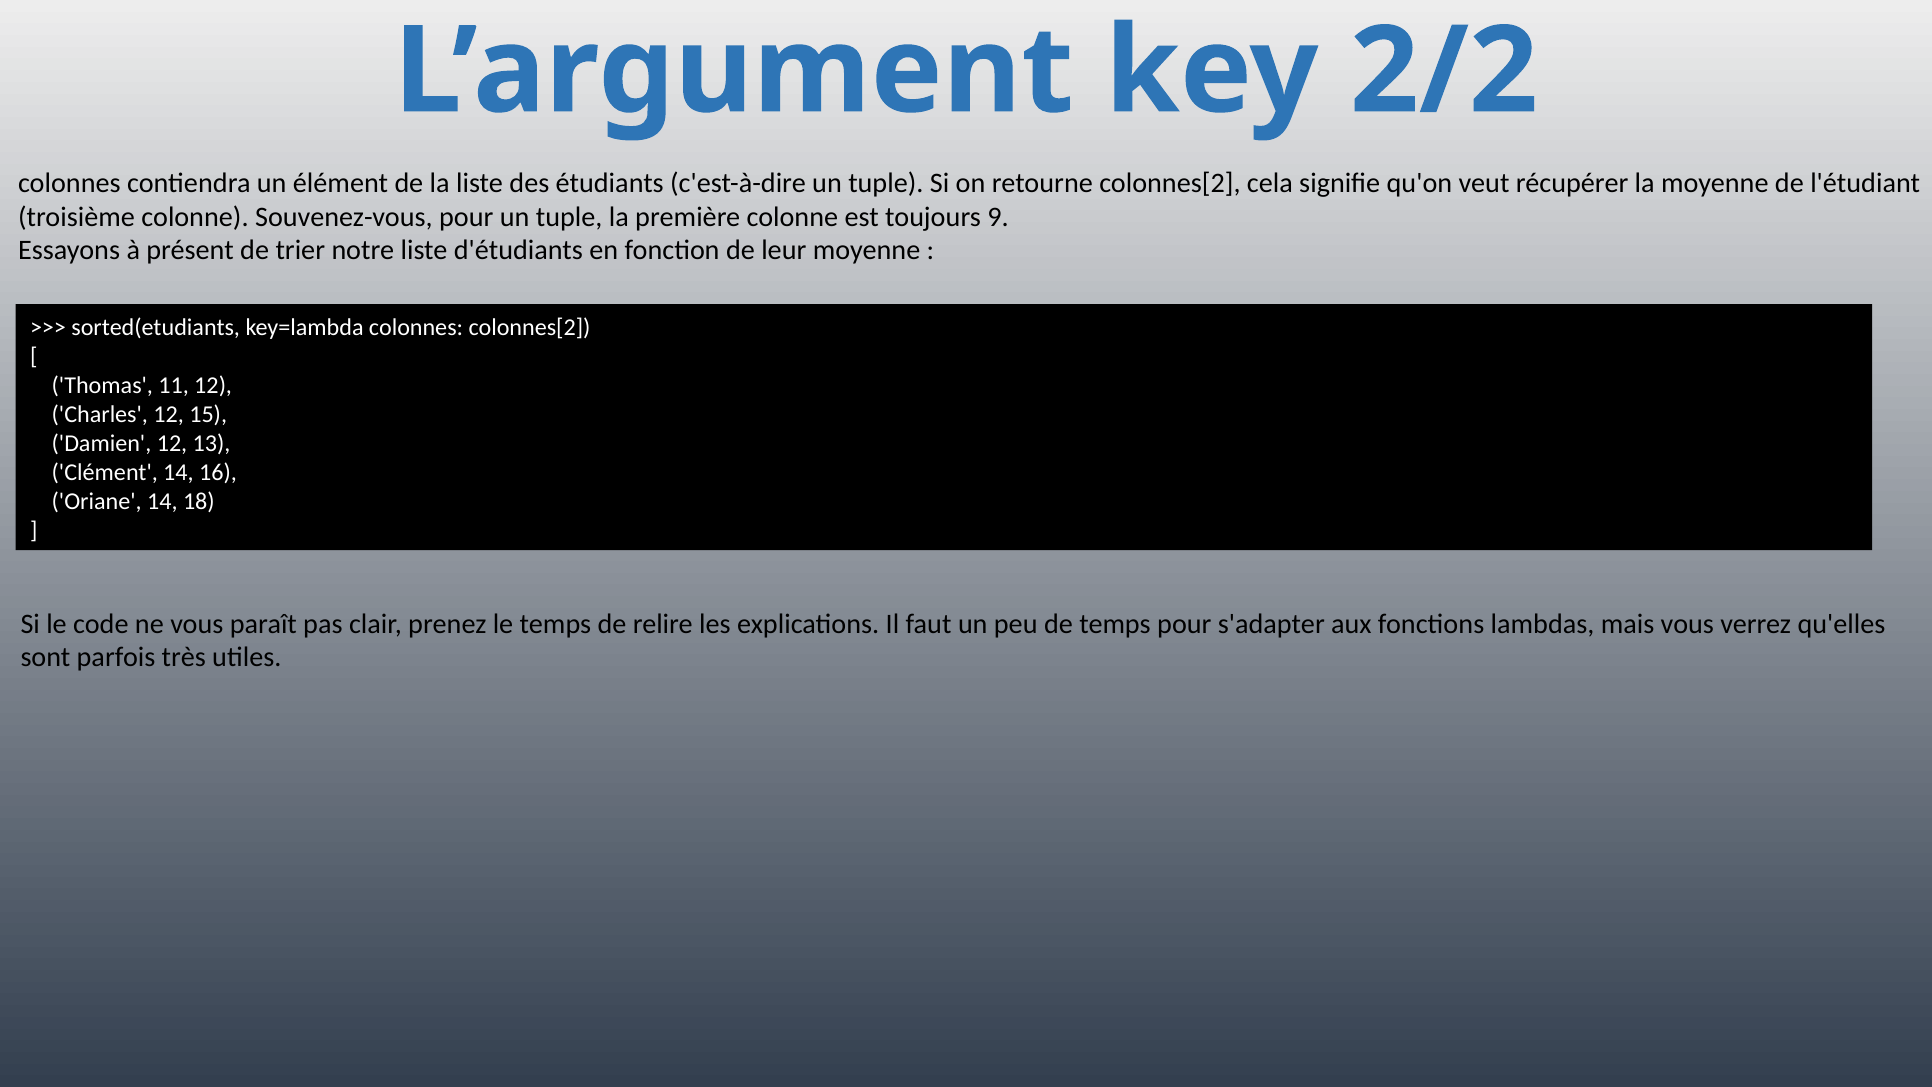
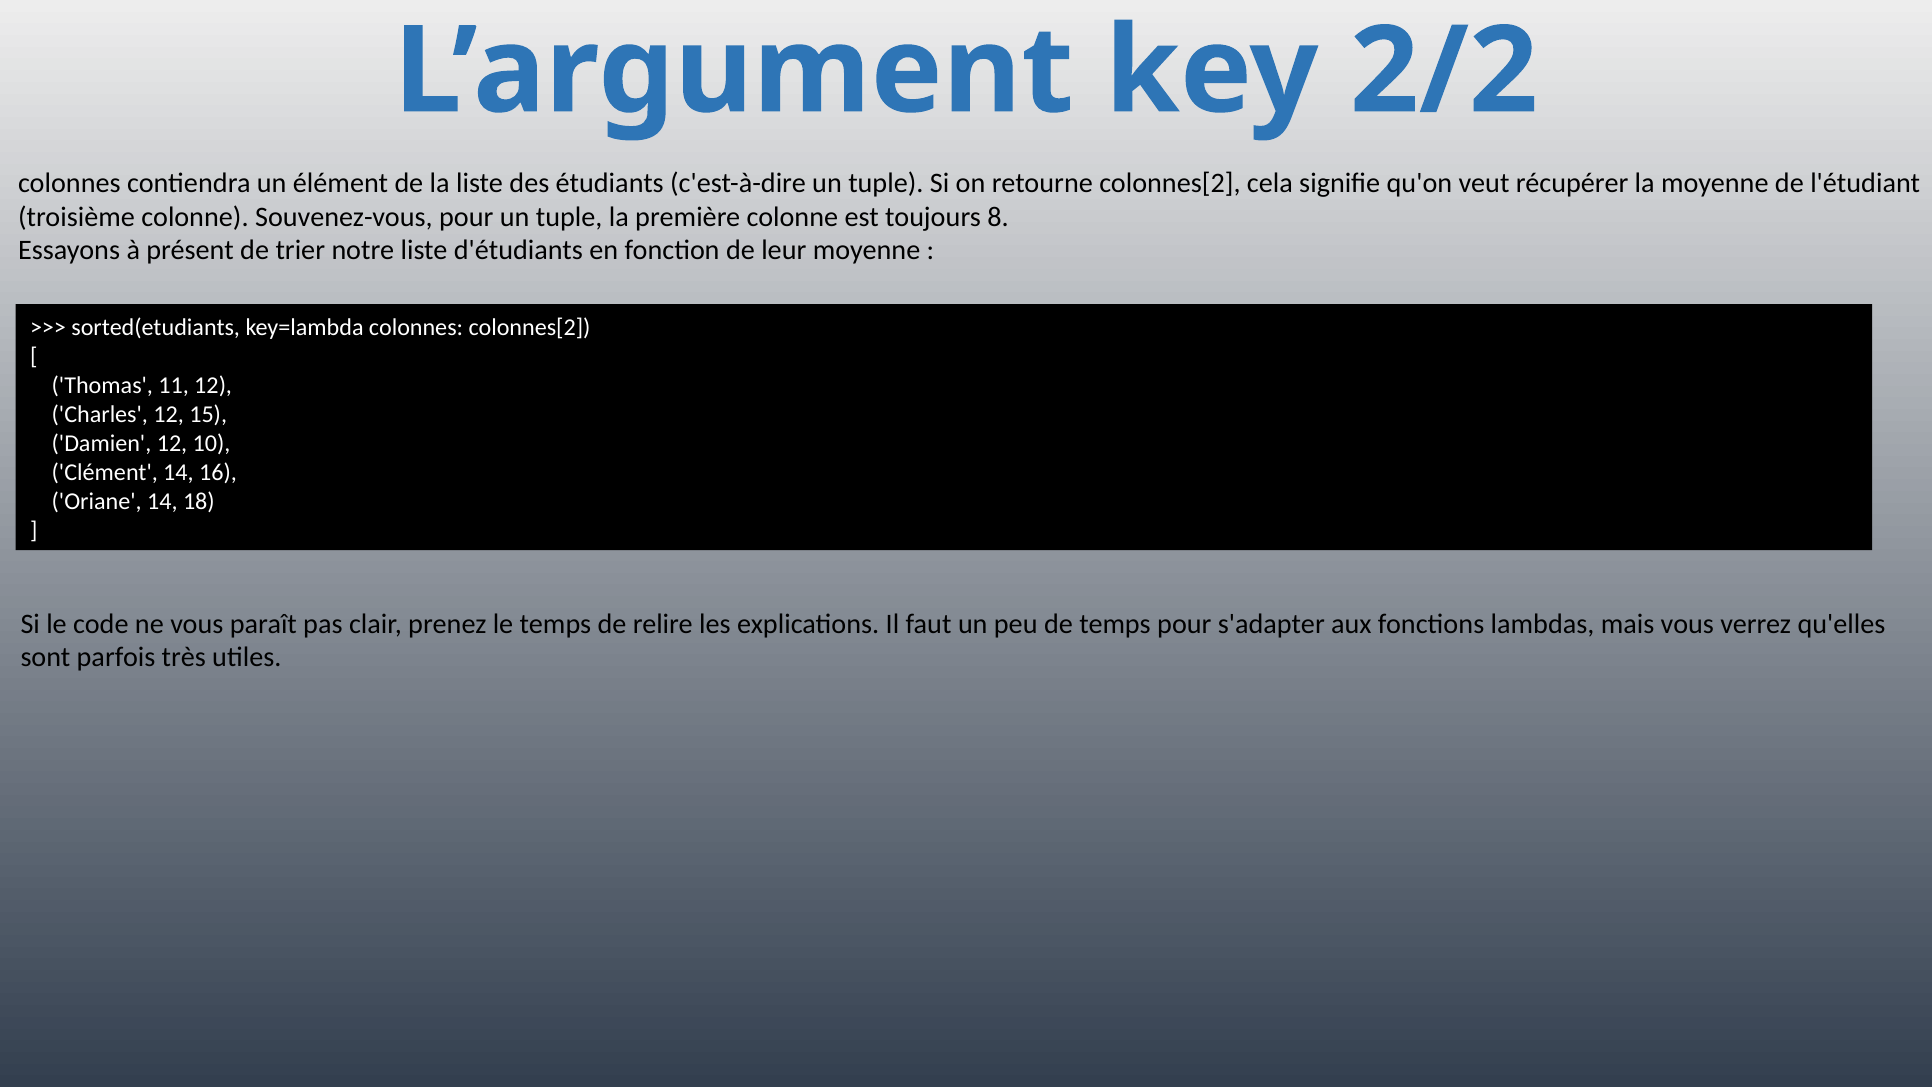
9: 9 -> 8 (998, 217)
13: 13 -> 10 (212, 443)
